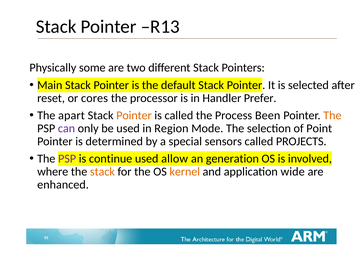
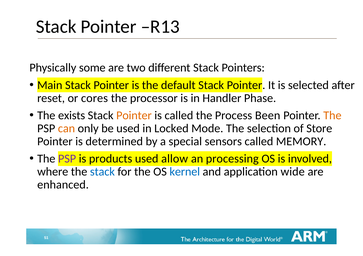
Prefer: Prefer -> Phase (260, 98)
apart: apart -> exists (72, 116)
can colour: purple -> orange (66, 129)
Region: Region -> Locked (171, 129)
Point: Point -> Store (319, 129)
PROJECTS: PROJECTS -> MEMORY (301, 142)
continue: continue -> products (111, 159)
generation: generation -> processing (232, 159)
stack colour: orange -> blue (102, 172)
kernel colour: orange -> blue (185, 172)
